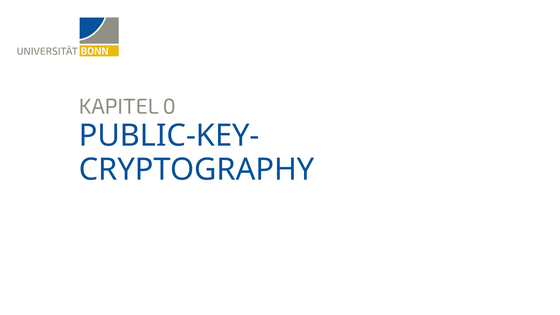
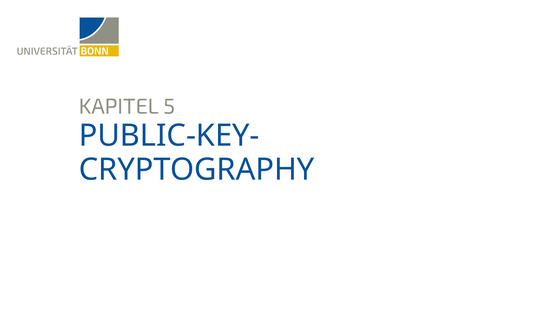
0: 0 -> 5 (169, 107)
